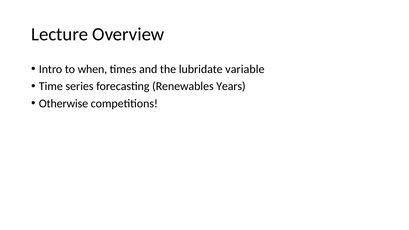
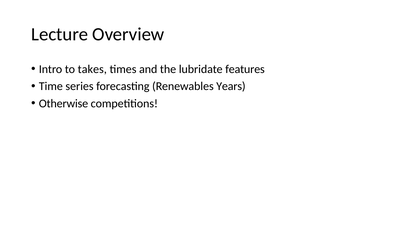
when: when -> takes (92, 69)
variable: variable -> features (245, 69)
